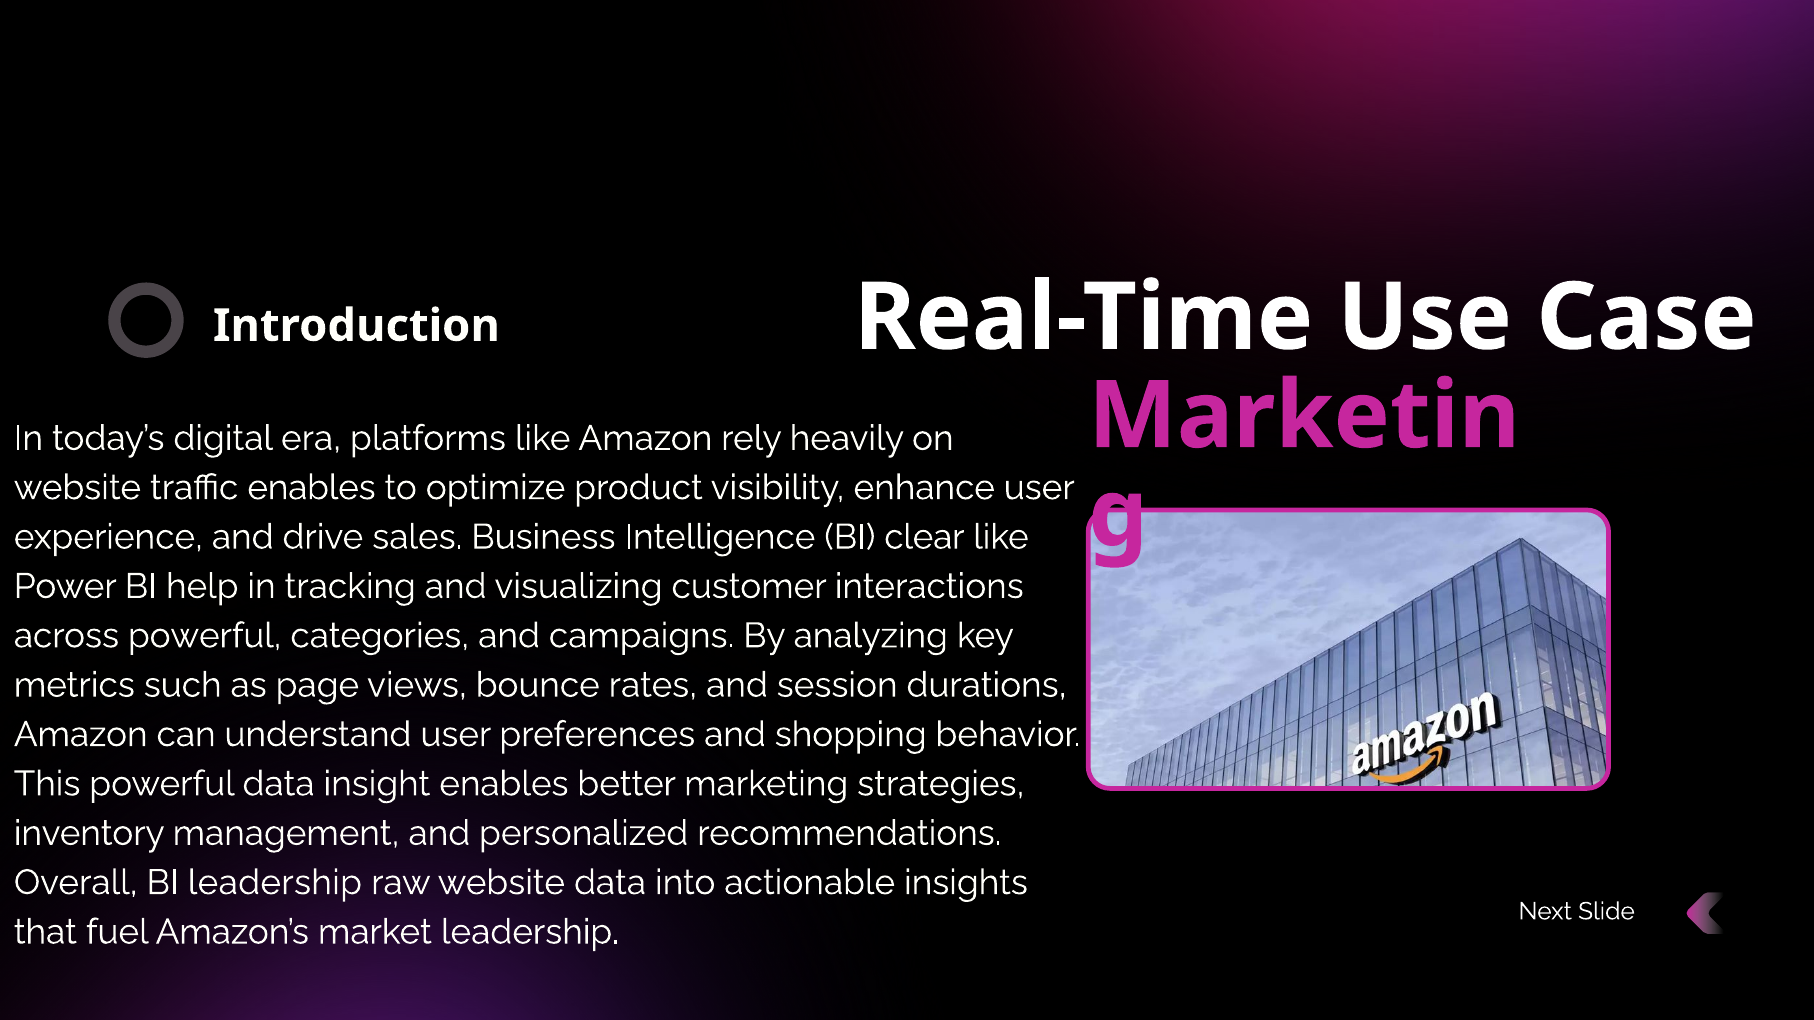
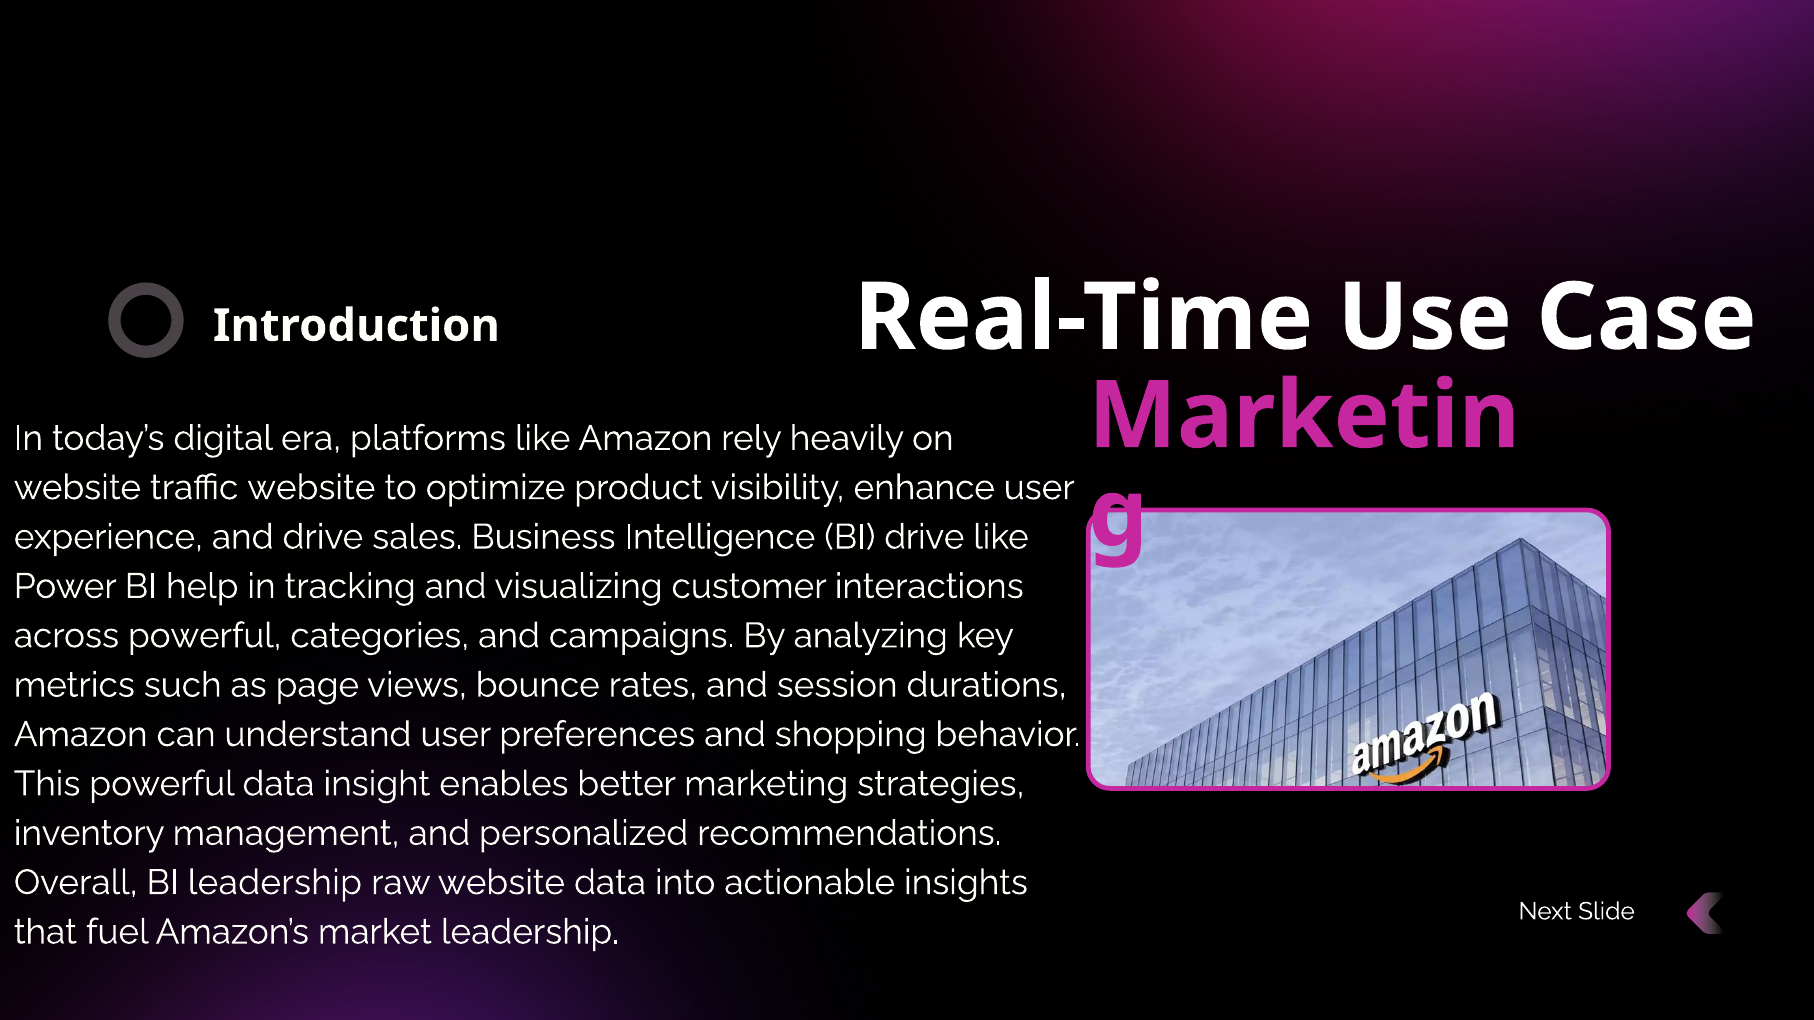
traffic enables: enables -> website (311, 488)
BI clear: clear -> drive (924, 537)
